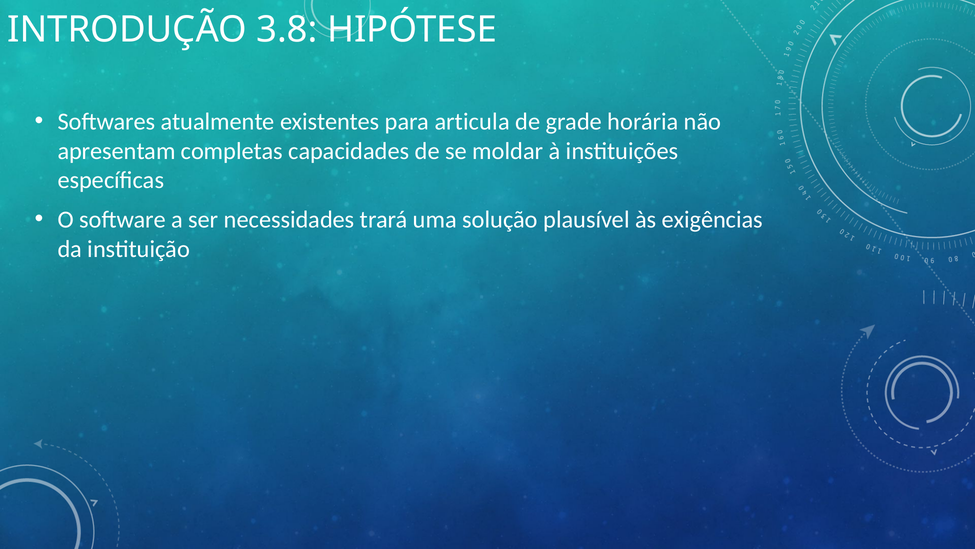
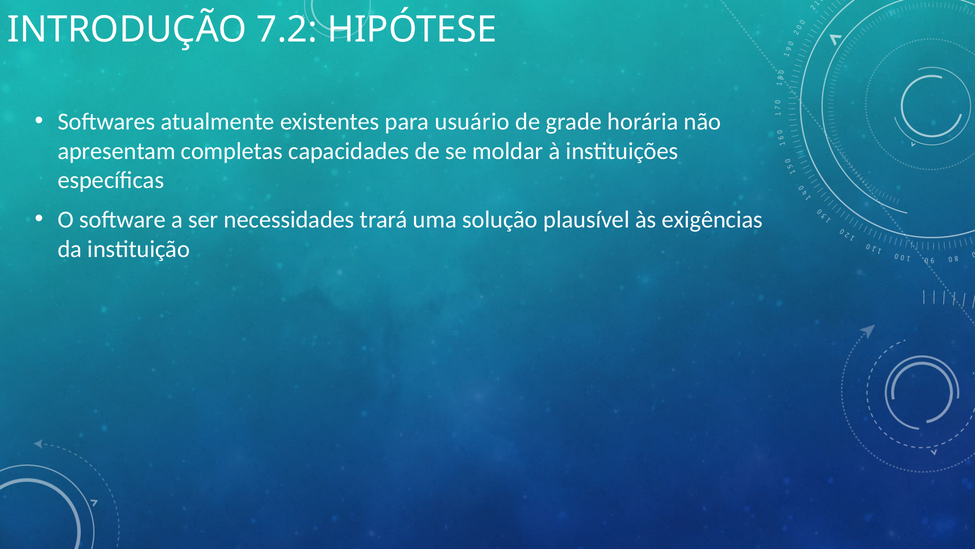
3.8: 3.8 -> 7.2 (287, 29)
articula: articula -> usuário (472, 122)
